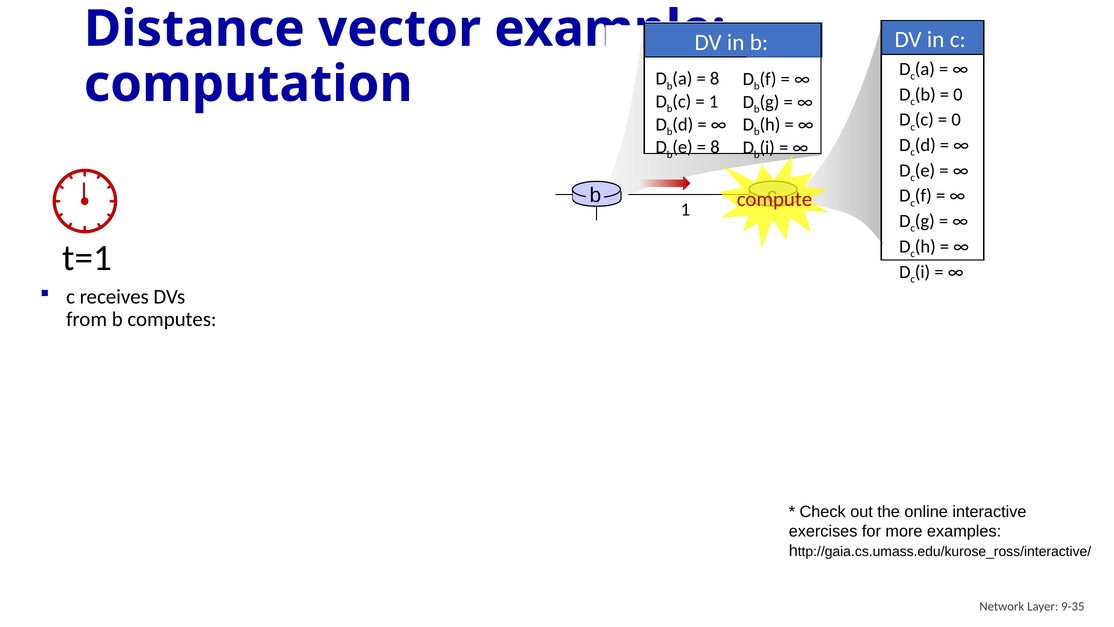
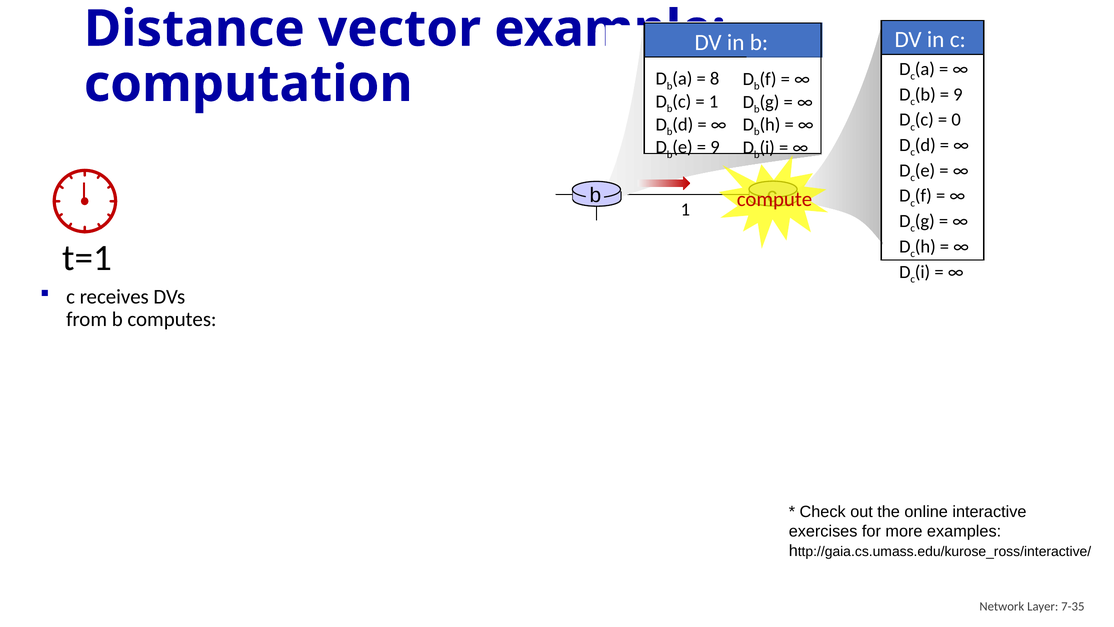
0: 0 -> 9 (958, 94)
8: 8 -> 9 (715, 147)
9-35: 9-35 -> 7-35 (1073, 606)
